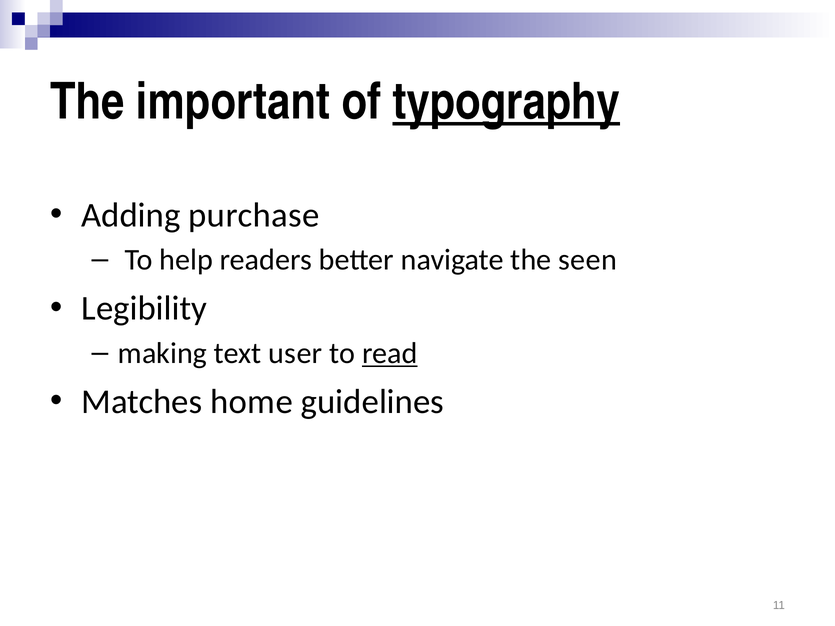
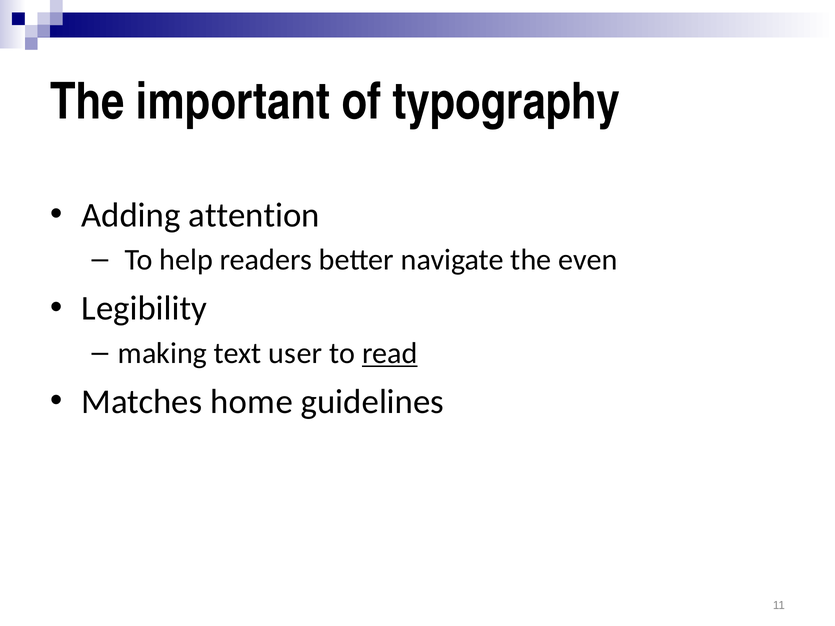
typography underline: present -> none (506, 102)
purchase: purchase -> attention (254, 215)
seen: seen -> even (588, 260)
